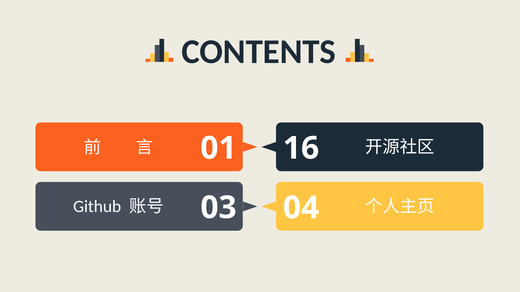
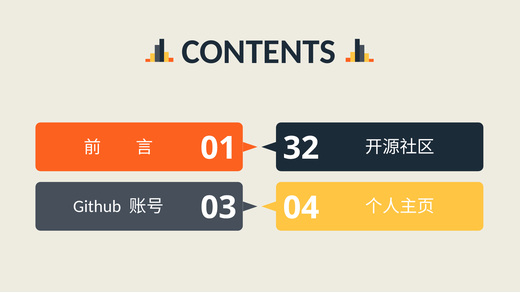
16: 16 -> 32 (301, 148)
